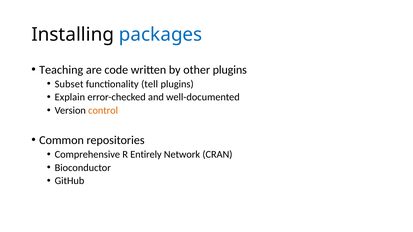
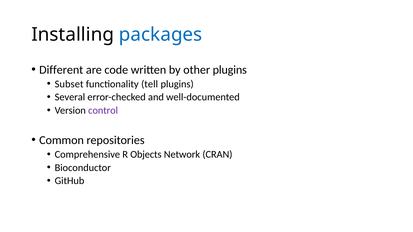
Teaching: Teaching -> Different (61, 70)
Explain: Explain -> Several (70, 97)
control colour: orange -> purple (103, 111)
Entirely: Entirely -> Objects (146, 155)
